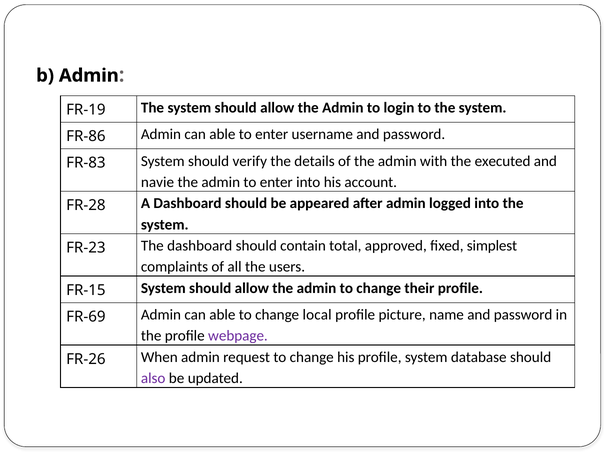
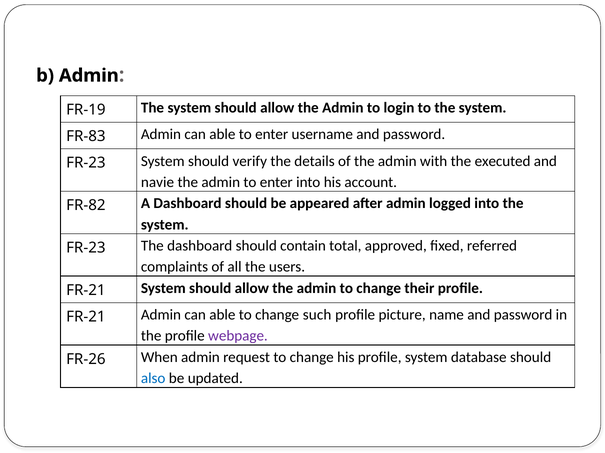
FR-86: FR-86 -> FR-83 (86, 137)
FR-83: FR-83 -> FR-23 (86, 163)
FR-28: FR-28 -> FR-82 (86, 206)
simplest: simplest -> referred (492, 246)
FR-15: FR-15 -> FR-21 (86, 291)
FR-69: FR-69 -> FR-21 (86, 317)
local: local -> such (317, 315)
also colour: purple -> blue (153, 379)
